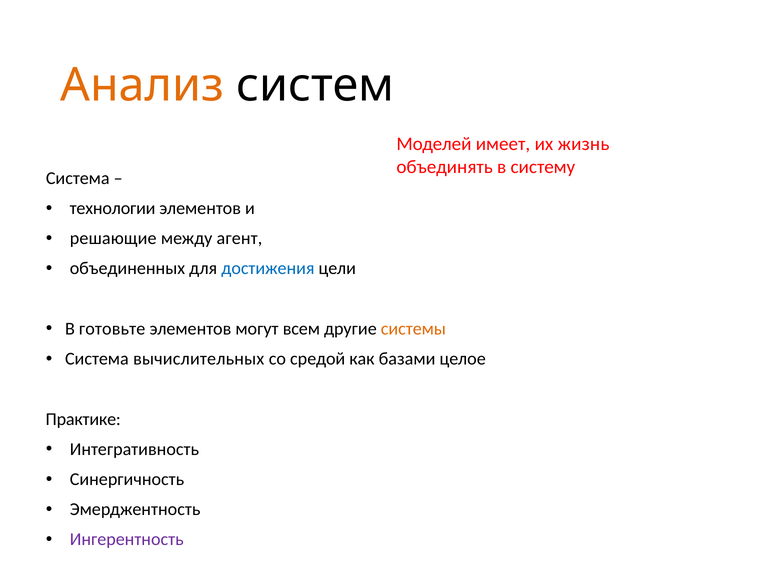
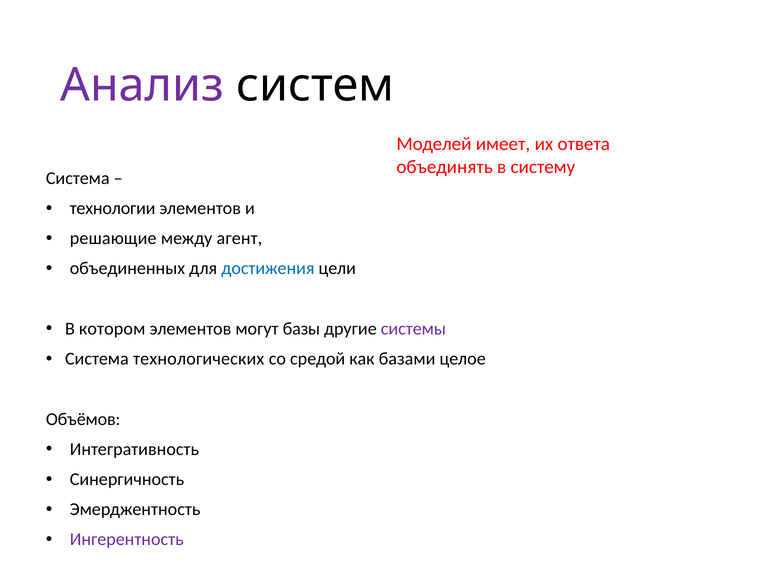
Анализ colour: orange -> purple (142, 86)
жизнь: жизнь -> ответа (584, 144)
готовьте: готовьте -> котором (112, 329)
всем: всем -> базы (301, 329)
системы colour: orange -> purple (413, 329)
вычислительных: вычислительных -> технологических (199, 359)
Практике: Практике -> Объёмов (83, 420)
